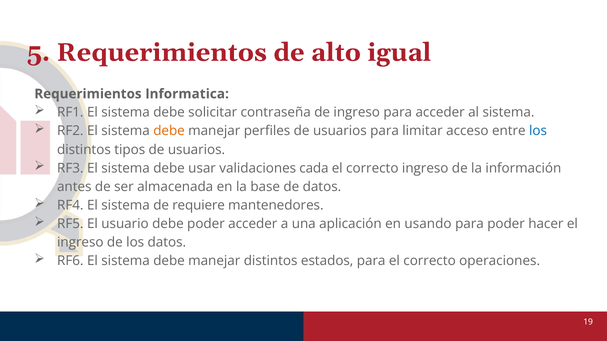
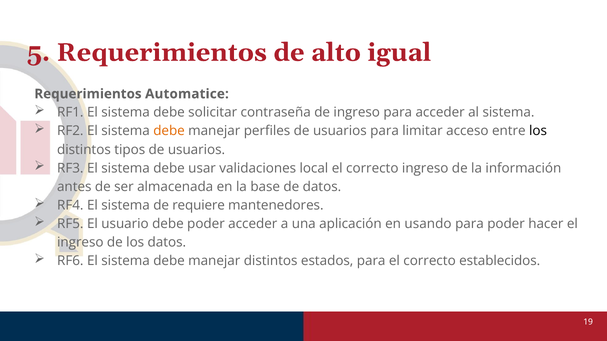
Informatica: Informatica -> Automatice (187, 94)
los colour: blue -> black (538, 131)
cada: cada -> local (314, 168)
operaciones: operaciones -> establecidos (500, 261)
